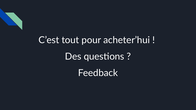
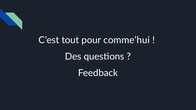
acheter’hui: acheter’hui -> comme’hui (127, 40)
